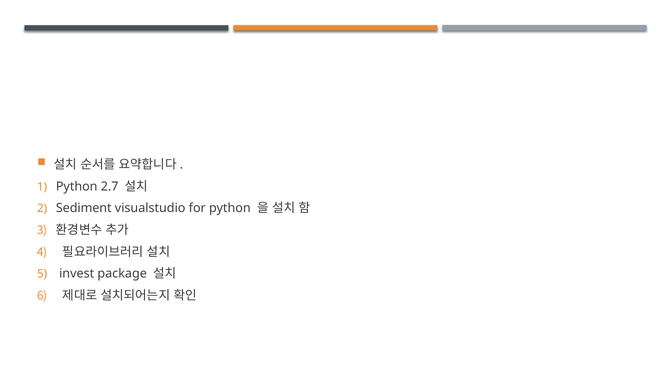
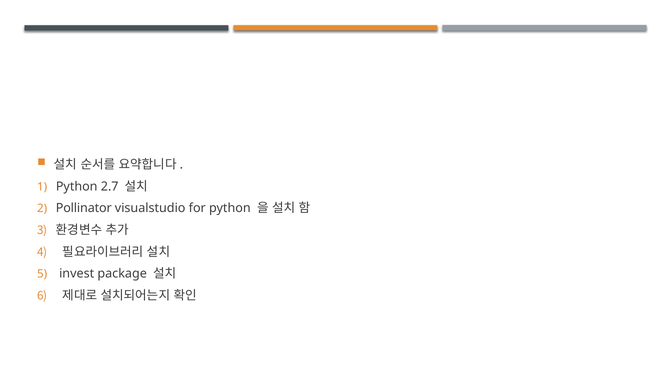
Sediment: Sediment -> Pollinator (84, 208)
